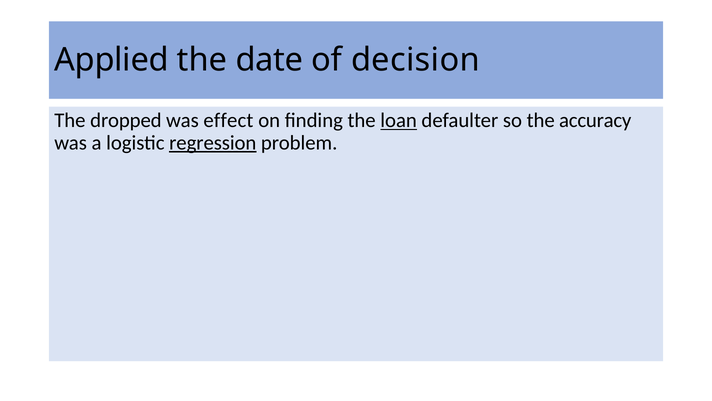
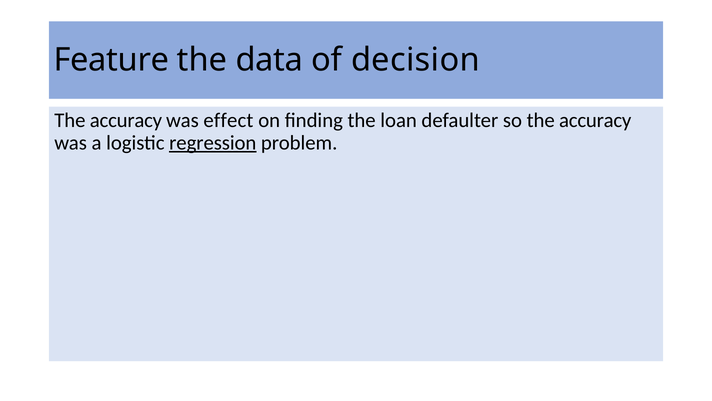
Applied: Applied -> Feature (112, 60)
date: date -> data (269, 60)
dropped: dropped -> accuracy (126, 120)
loan underline: present -> none (399, 120)
